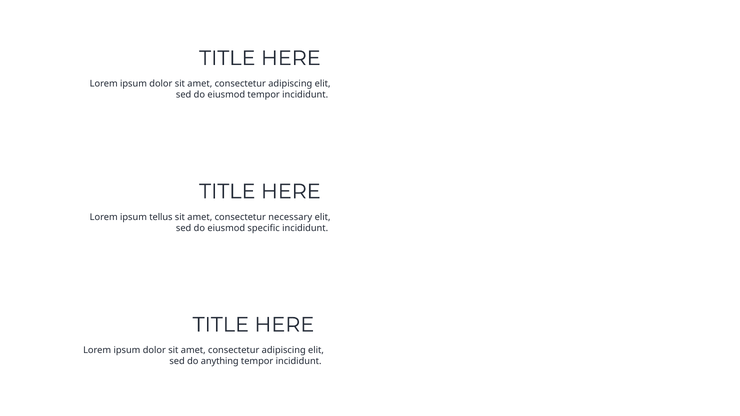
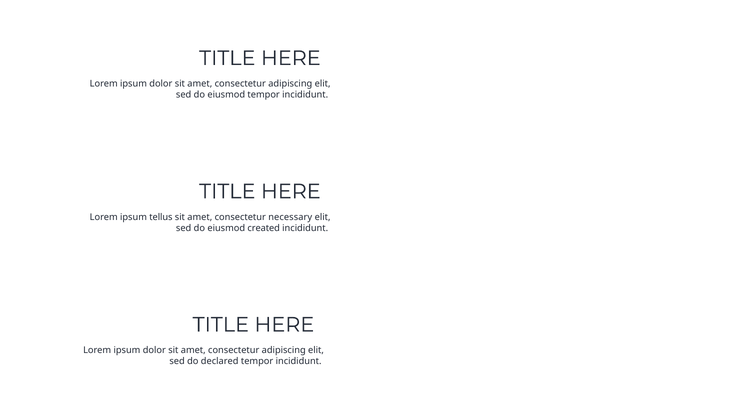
specific: specific -> created (264, 228)
anything: anything -> declared (220, 361)
